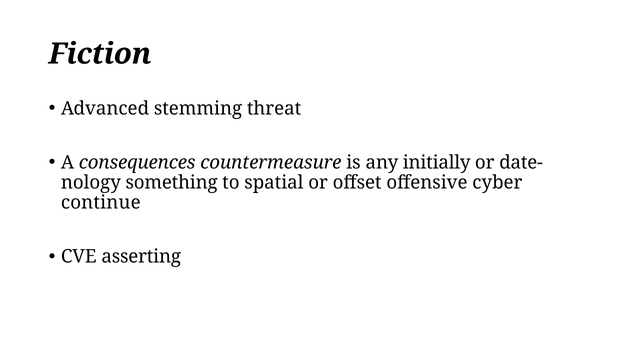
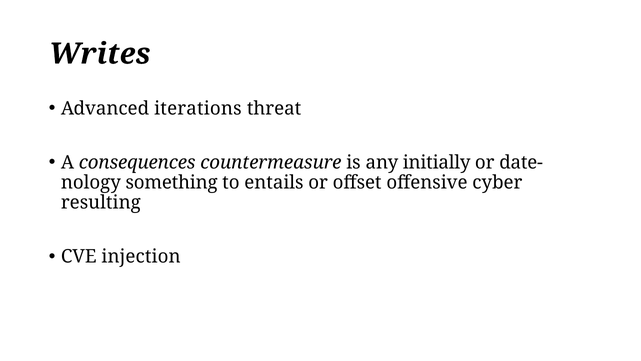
Fiction: Fiction -> Writes (100, 54)
stemming: stemming -> iterations (198, 108)
spatial: spatial -> entails (274, 182)
continue: continue -> resulting (101, 203)
asserting: asserting -> injection (141, 256)
